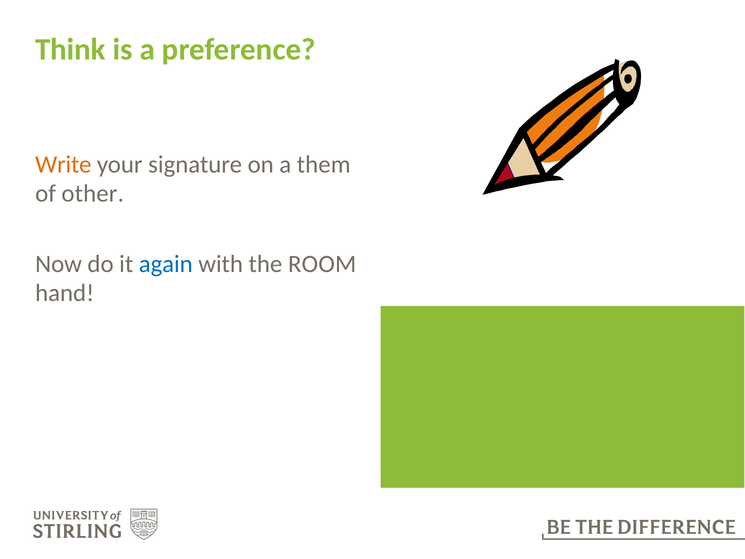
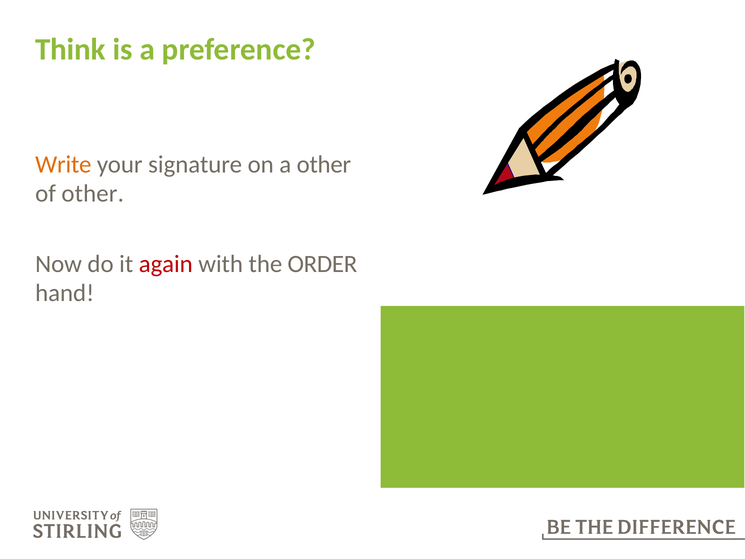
a them: them -> other (324, 165)
again colour: blue -> red (166, 264)
ROOM: ROOM -> ORDER (322, 264)
